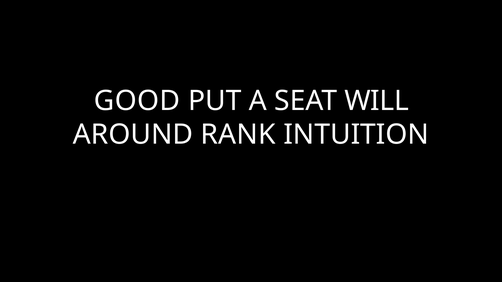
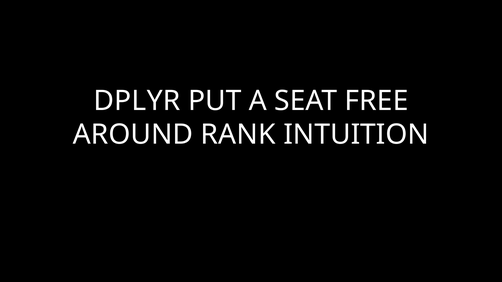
GOOD: GOOD -> DPLYR (137, 101)
WILL: WILL -> FREE (376, 101)
